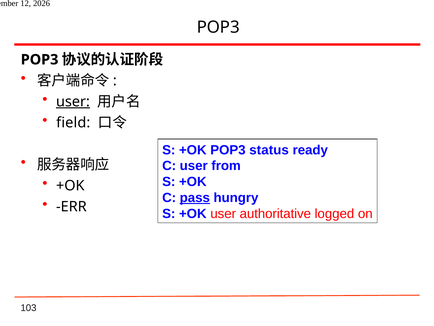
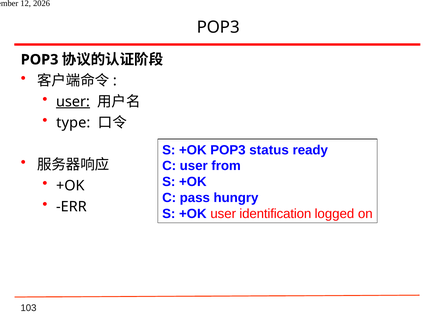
field: field -> type (73, 123)
pass underline: present -> none (195, 197)
authoritative: authoritative -> identification (275, 213)
